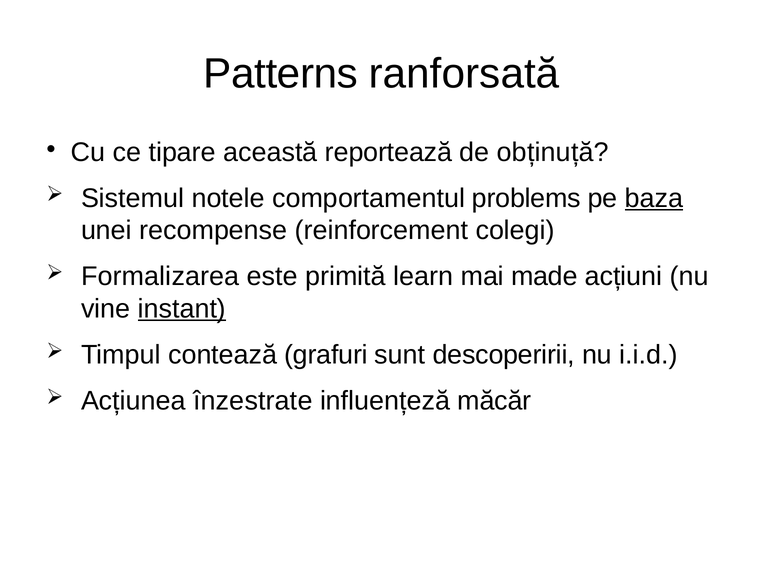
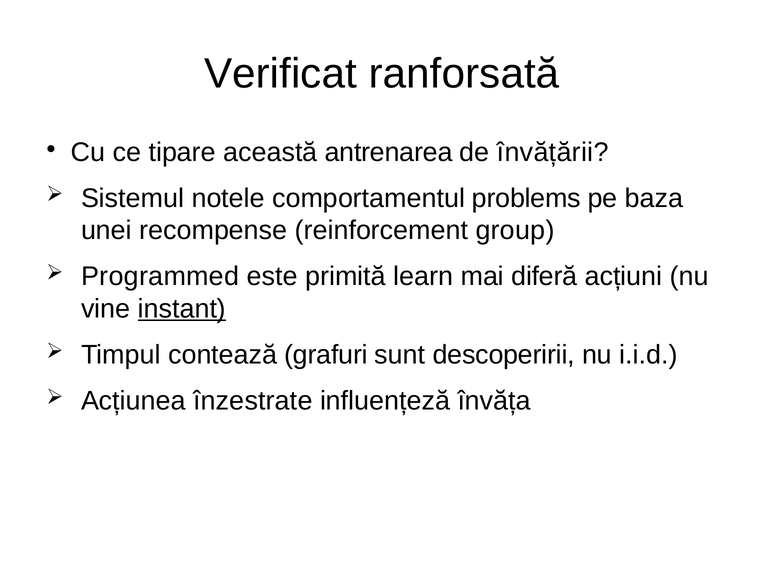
Patterns: Patterns -> Verificat (281, 74)
reportează: reportează -> antrenarea (389, 152)
obținuță: obținuță -> învățării (553, 152)
baza underline: present -> none (654, 198)
colegi: colegi -> group (515, 230)
Formalizarea: Formalizarea -> Programmed (160, 276)
made: made -> diferă (544, 276)
măcăr: măcăr -> învăța (494, 401)
